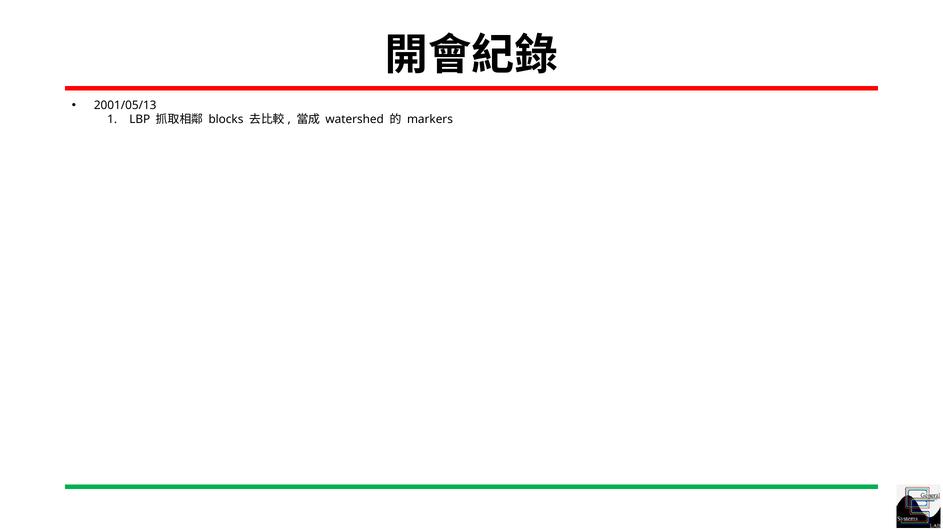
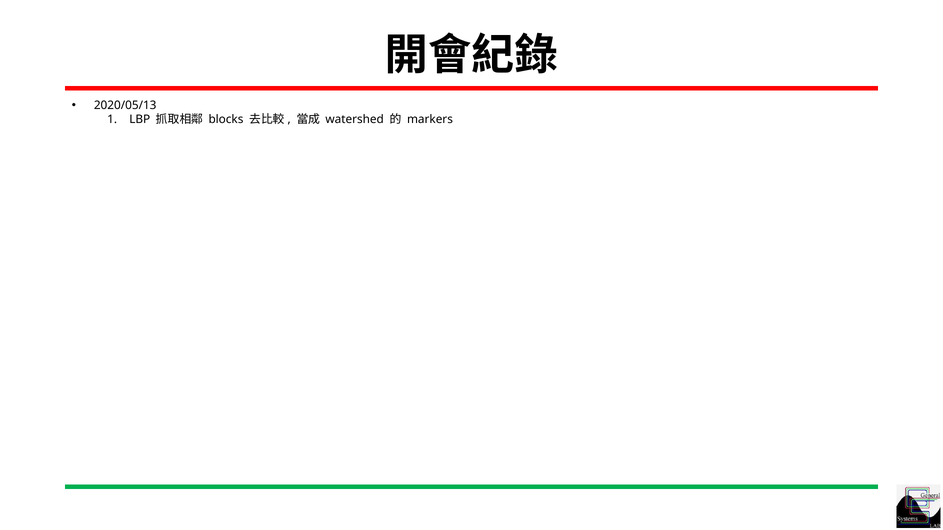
2001/05/13: 2001/05/13 -> 2020/05/13 (125, 106)
